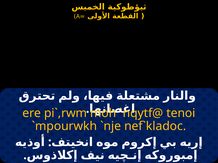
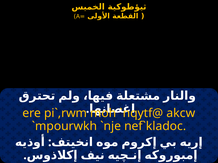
tenoi: tenoi -> akcw (181, 113)
